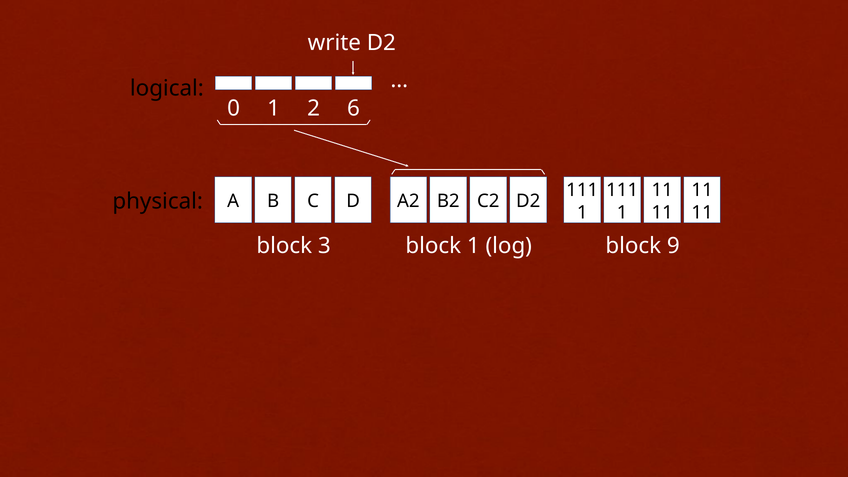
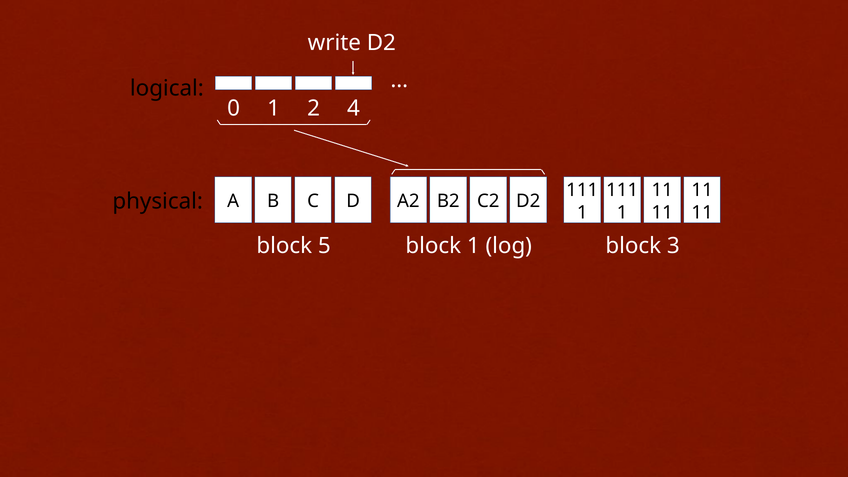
6: 6 -> 4 (354, 108)
3: 3 -> 5 (324, 246)
9: 9 -> 3 (673, 246)
